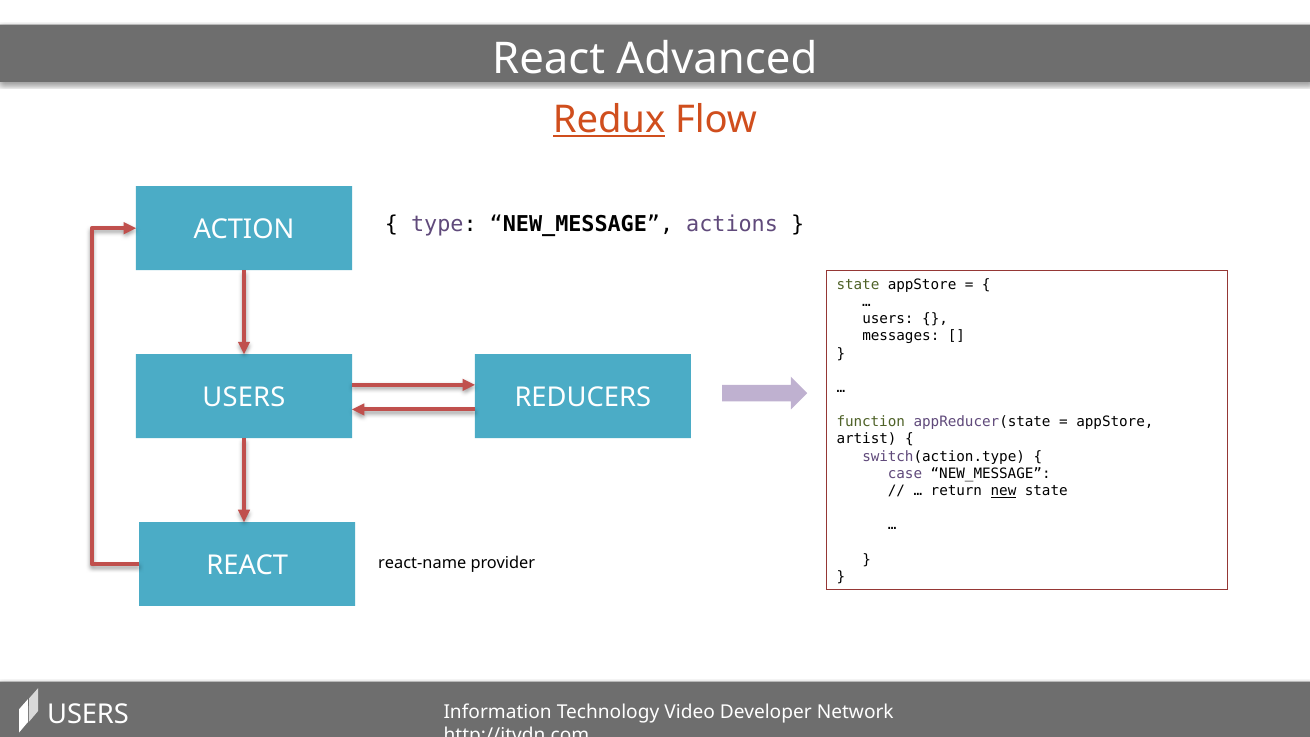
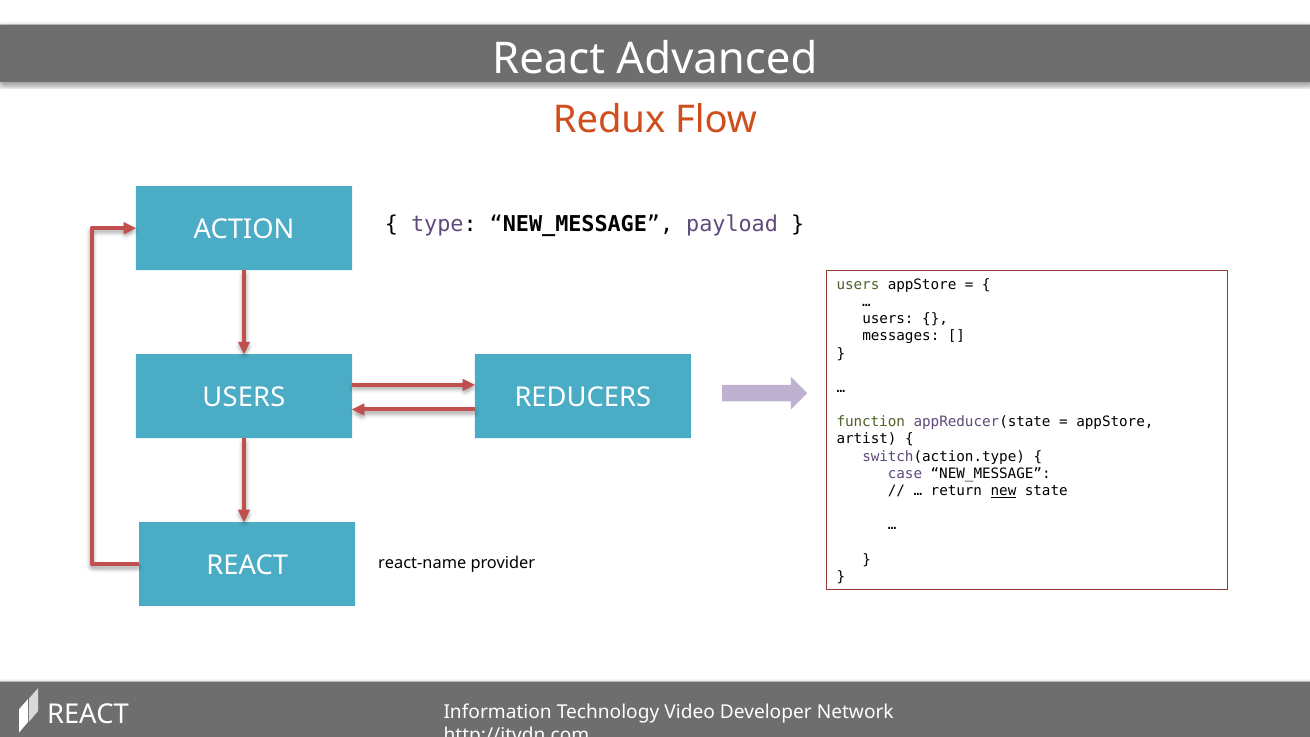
Redux underline: present -> none (609, 120)
actions: actions -> payload (732, 225)
state: state -> users (858, 285)
USERS: USERS -> REACT (88, 714)
